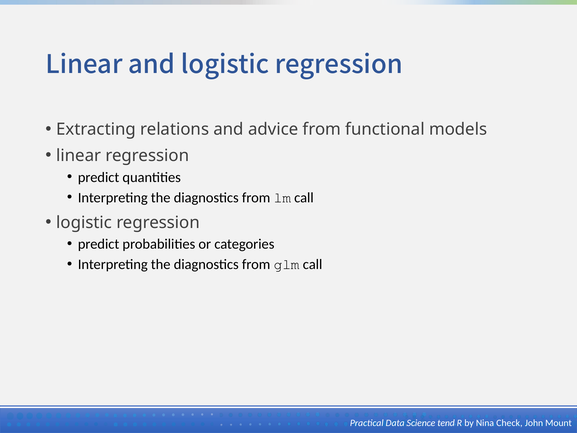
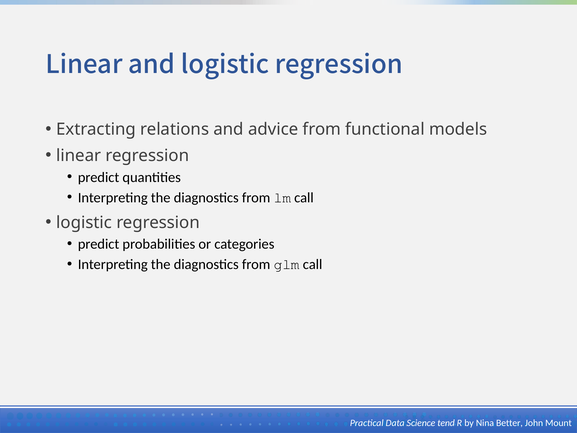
Check: Check -> Better (509, 423)
